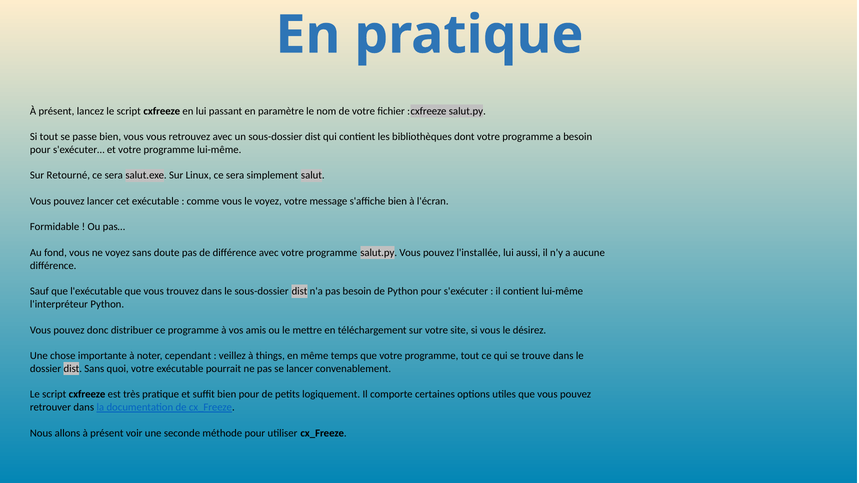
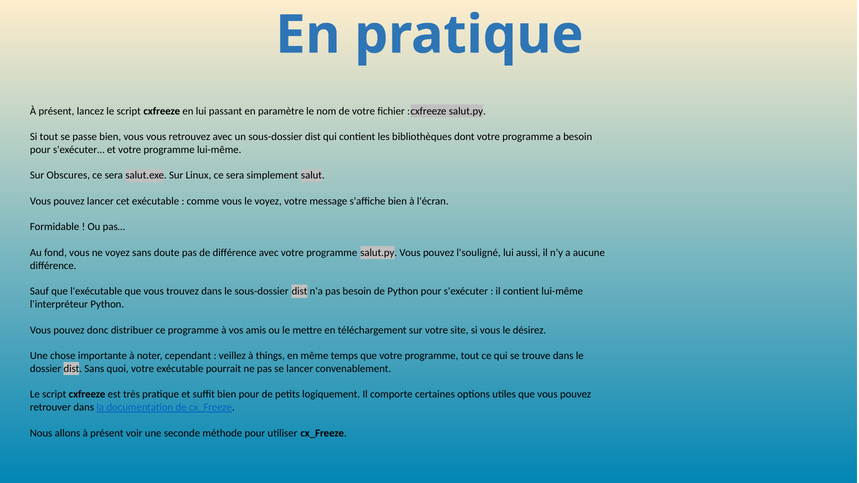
Retourné: Retourné -> Obscures (68, 176)
l'installée: l'installée -> l'souligné (479, 253)
